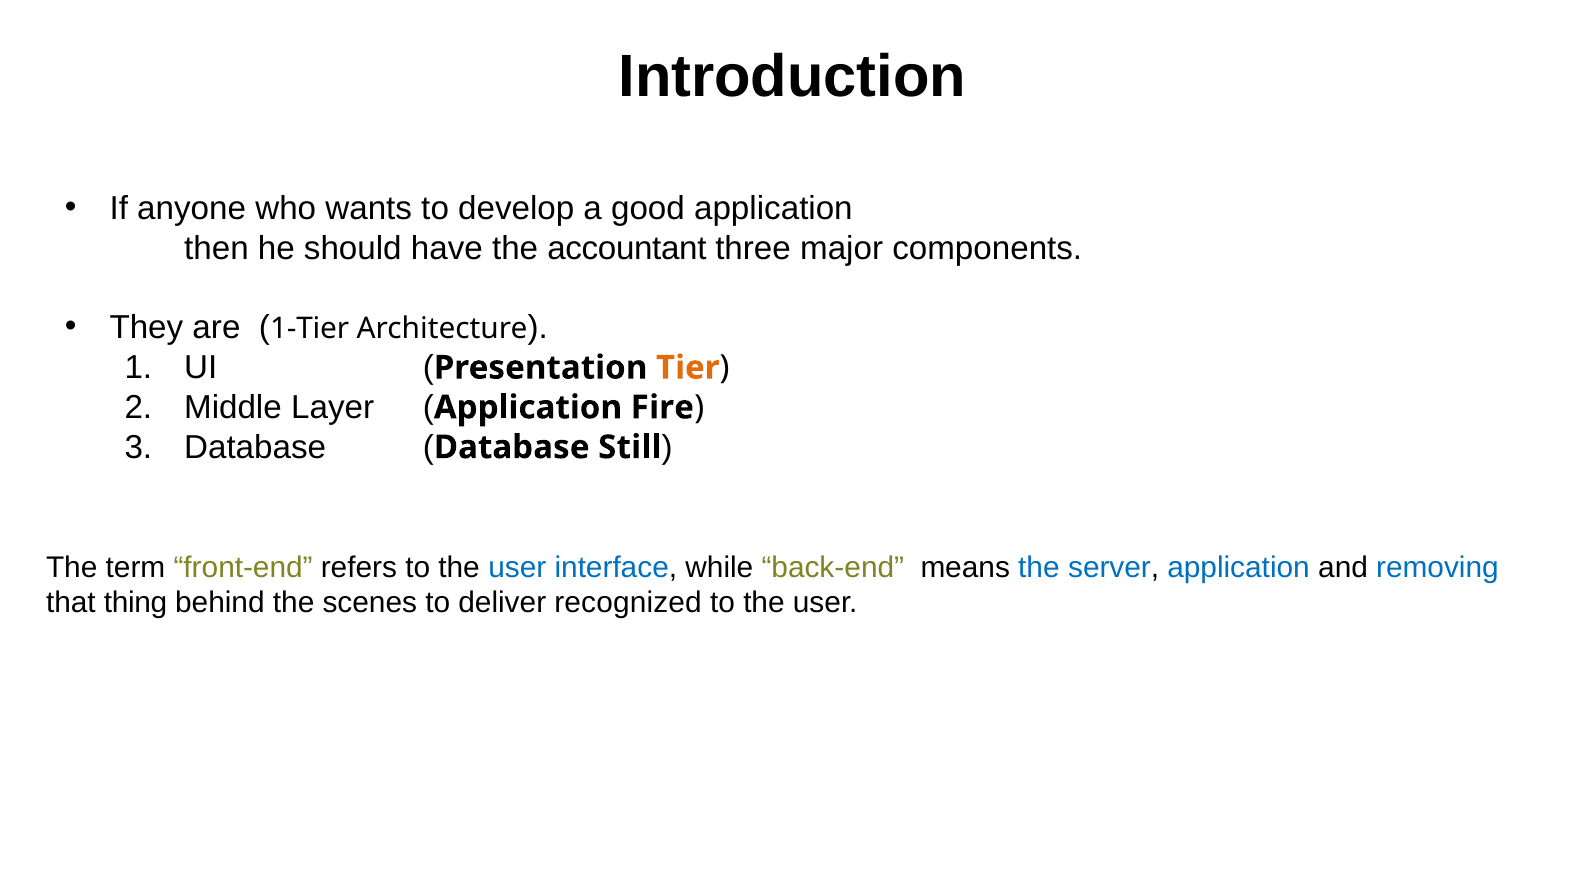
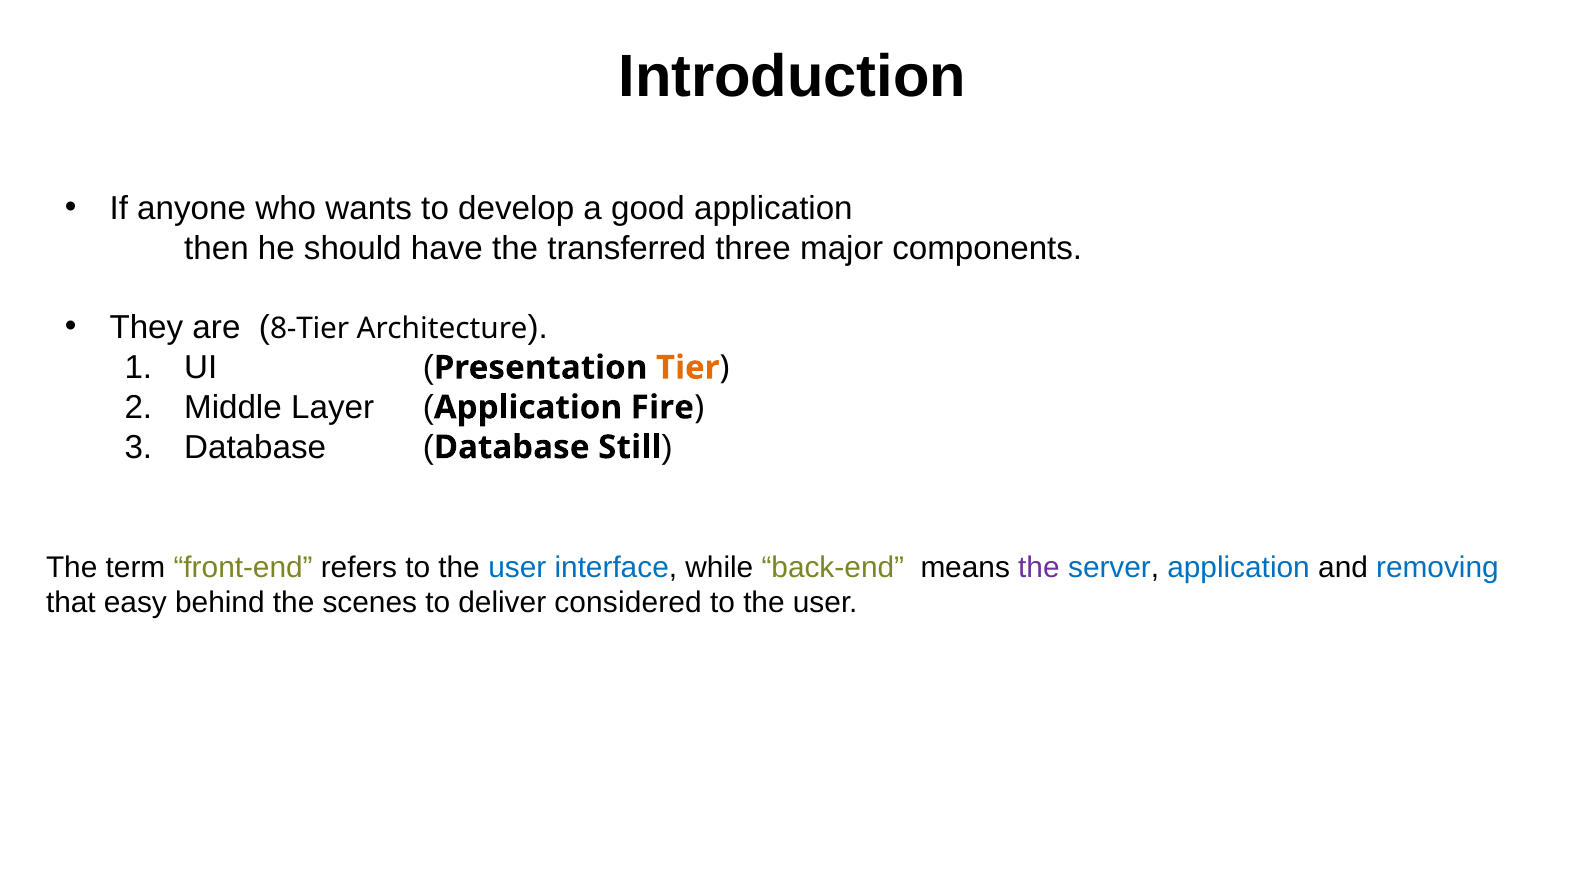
accountant: accountant -> transferred (627, 248)
1-Tier: 1-Tier -> 8-Tier (310, 329)
the colour: blue -> purple (1039, 567)
thing: thing -> easy (135, 603)
recognized: recognized -> considered (628, 603)
